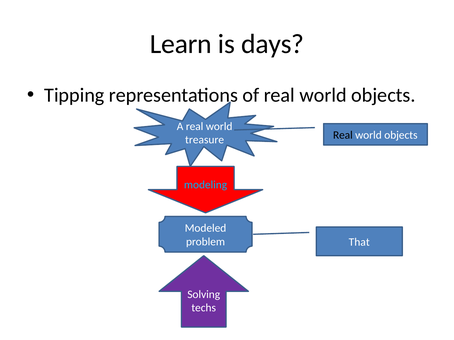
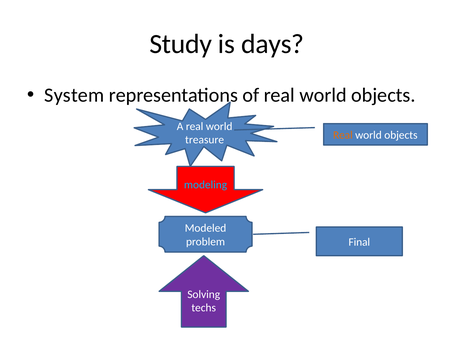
Learn: Learn -> Study (181, 44)
Tipping: Tipping -> System (74, 95)
Real colour: black -> orange (343, 135)
That: That -> Final (359, 243)
